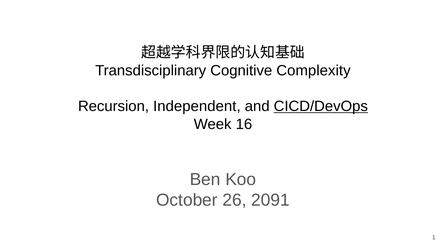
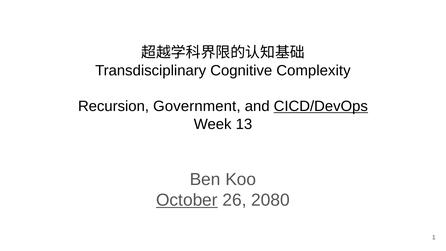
Independent: Independent -> Government (197, 106)
16: 16 -> 13 (244, 124)
October underline: none -> present (187, 200)
2091: 2091 -> 2080 (271, 200)
